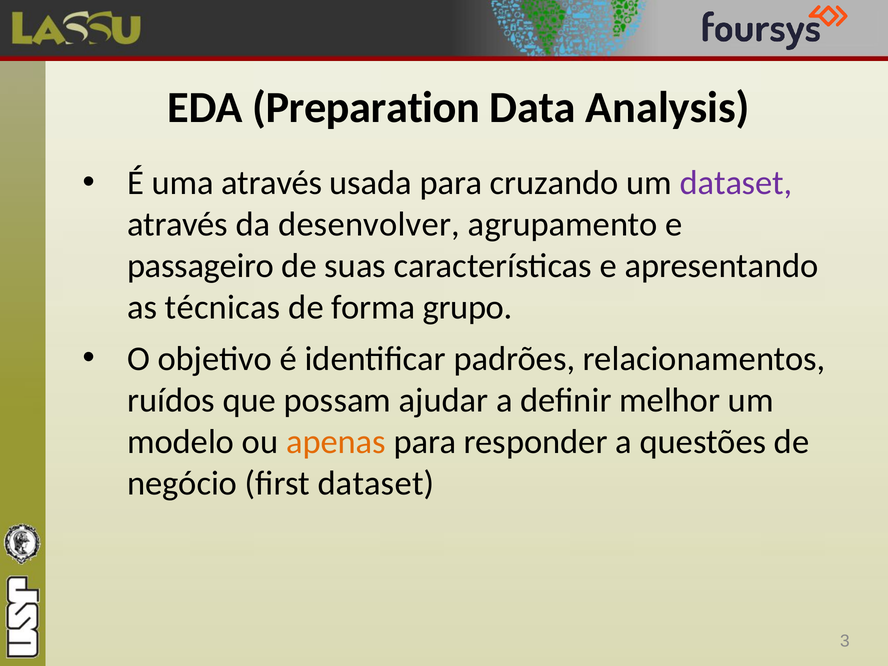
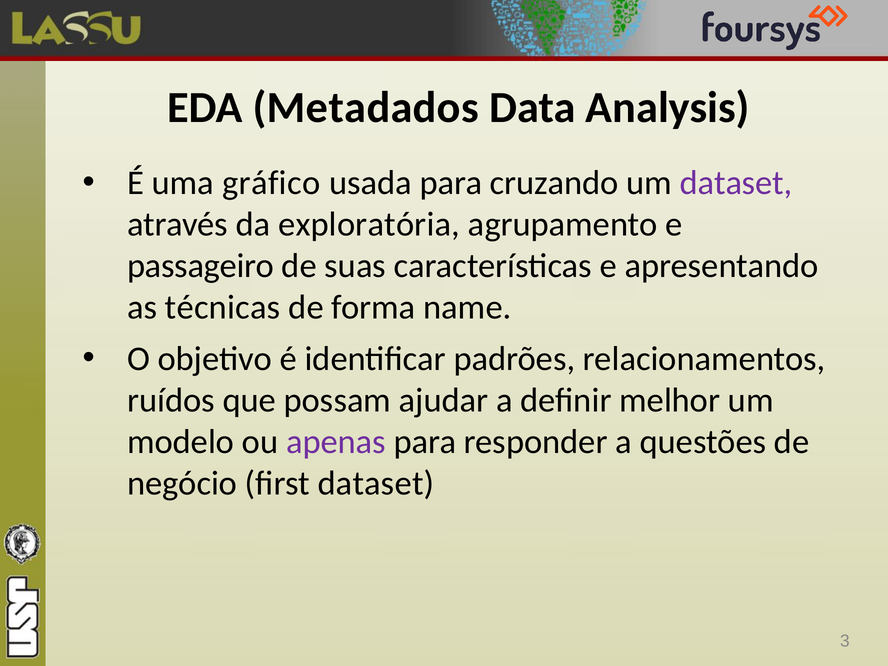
Preparation: Preparation -> Metadados (366, 107)
uma através: através -> gráfico (271, 183)
desenvolver: desenvolver -> exploratória (369, 225)
grupo: grupo -> name (467, 307)
apenas colour: orange -> purple (336, 442)
